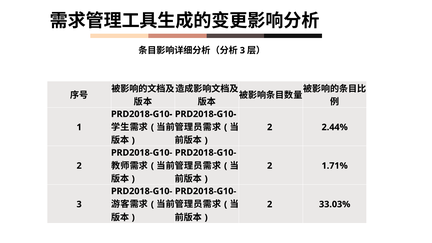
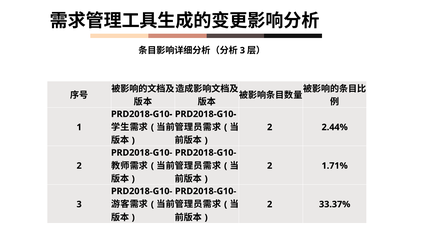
33.03%: 33.03% -> 33.37% (335, 204)
